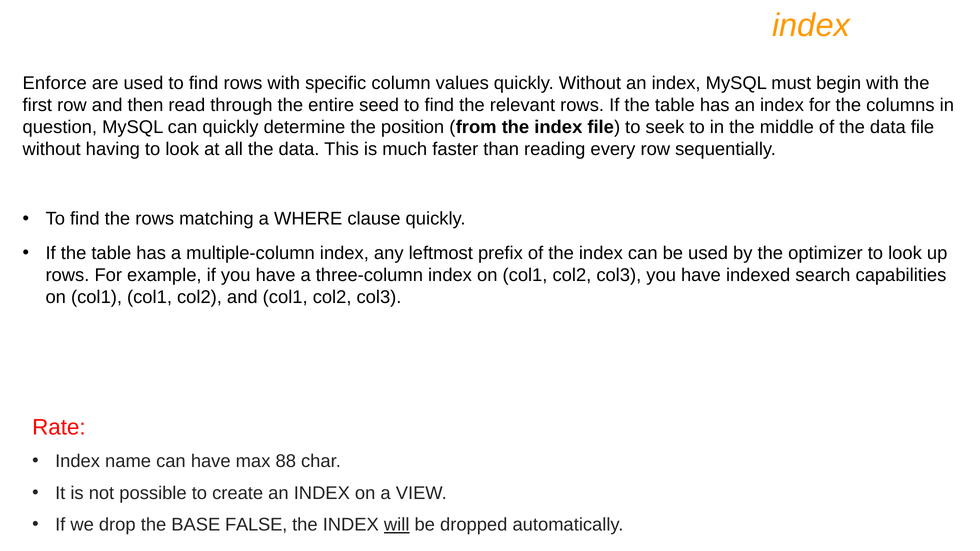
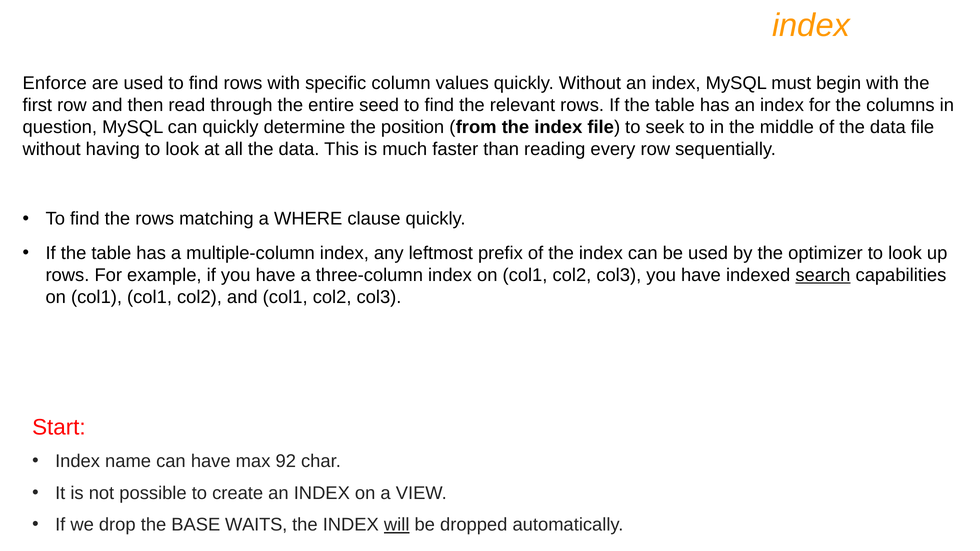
search underline: none -> present (823, 275)
Rate: Rate -> Start (59, 427)
88: 88 -> 92 (286, 461)
FALSE: FALSE -> WAITS (256, 525)
